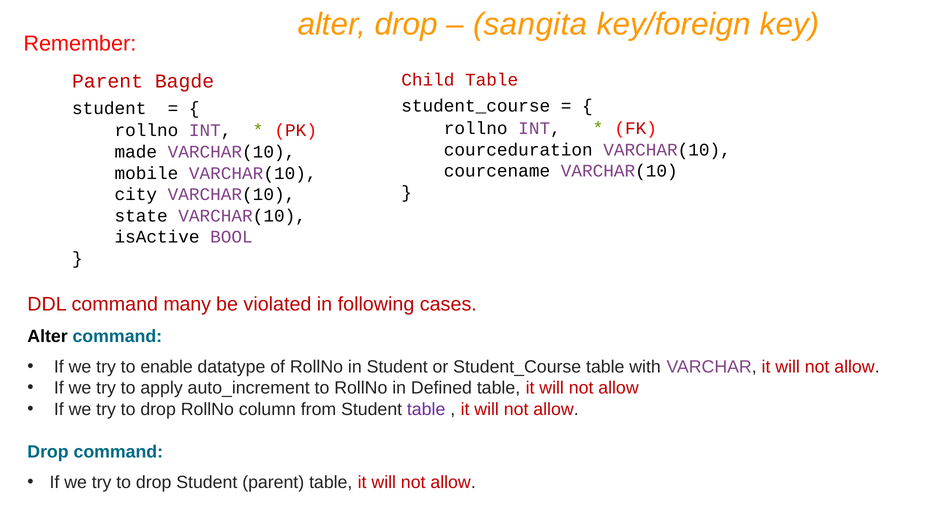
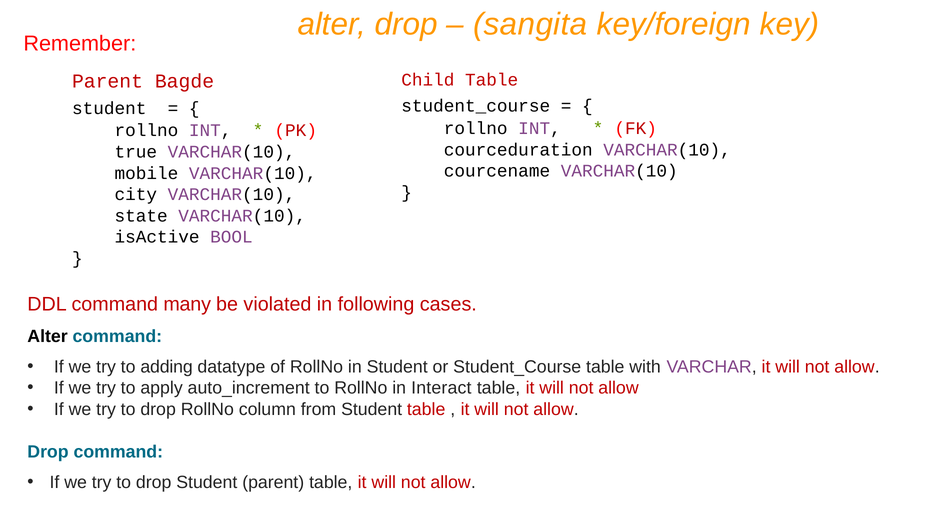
made: made -> true (136, 152)
enable: enable -> adding (167, 367)
Defined: Defined -> Interact (441, 388)
table colour: purple -> red (426, 410)
